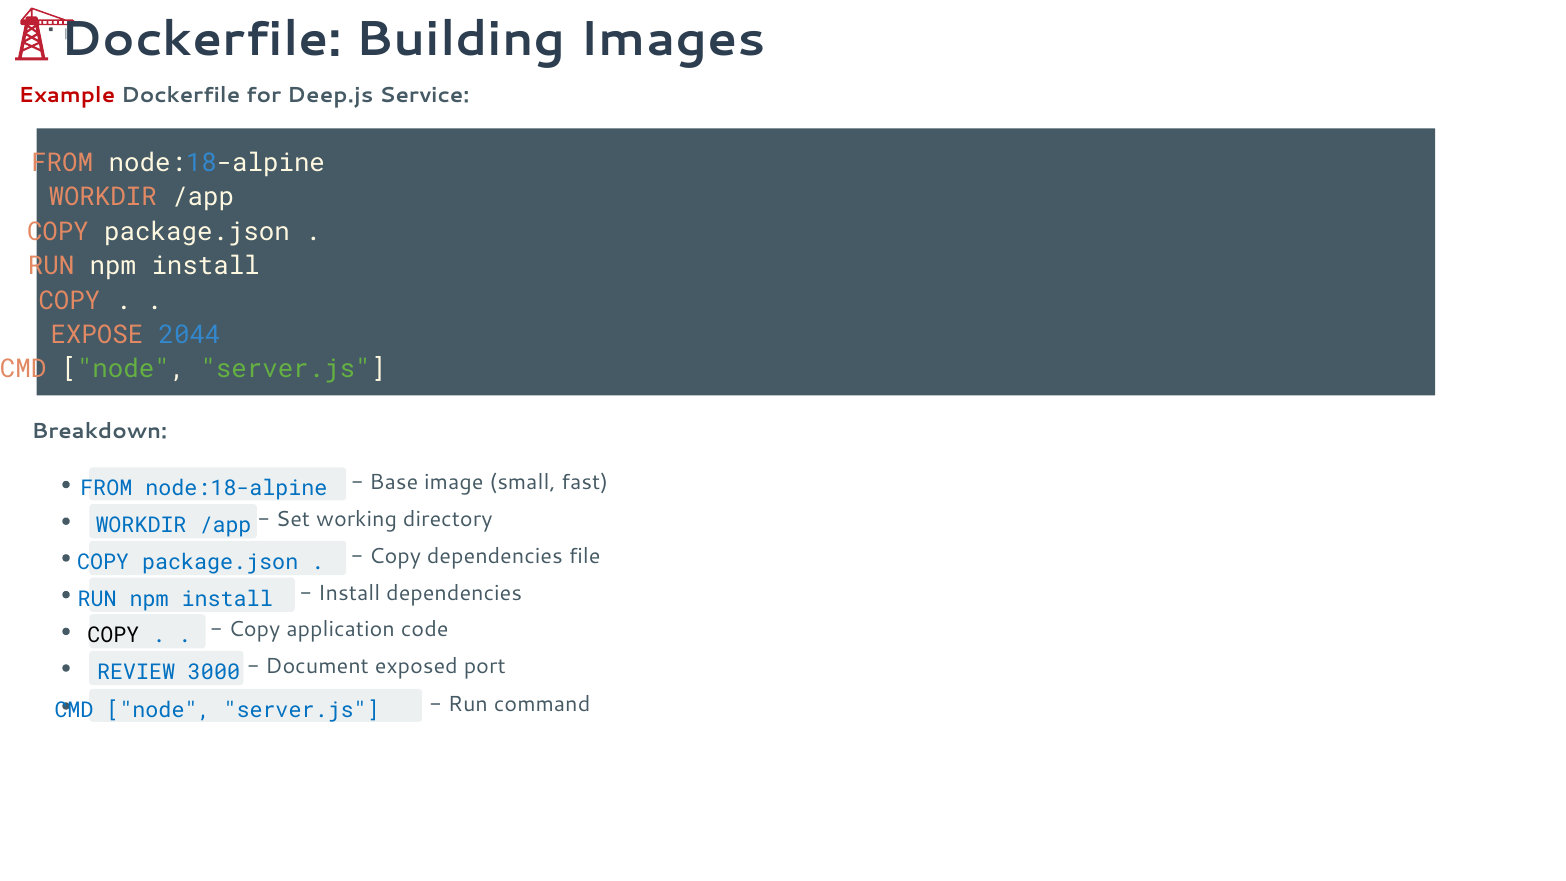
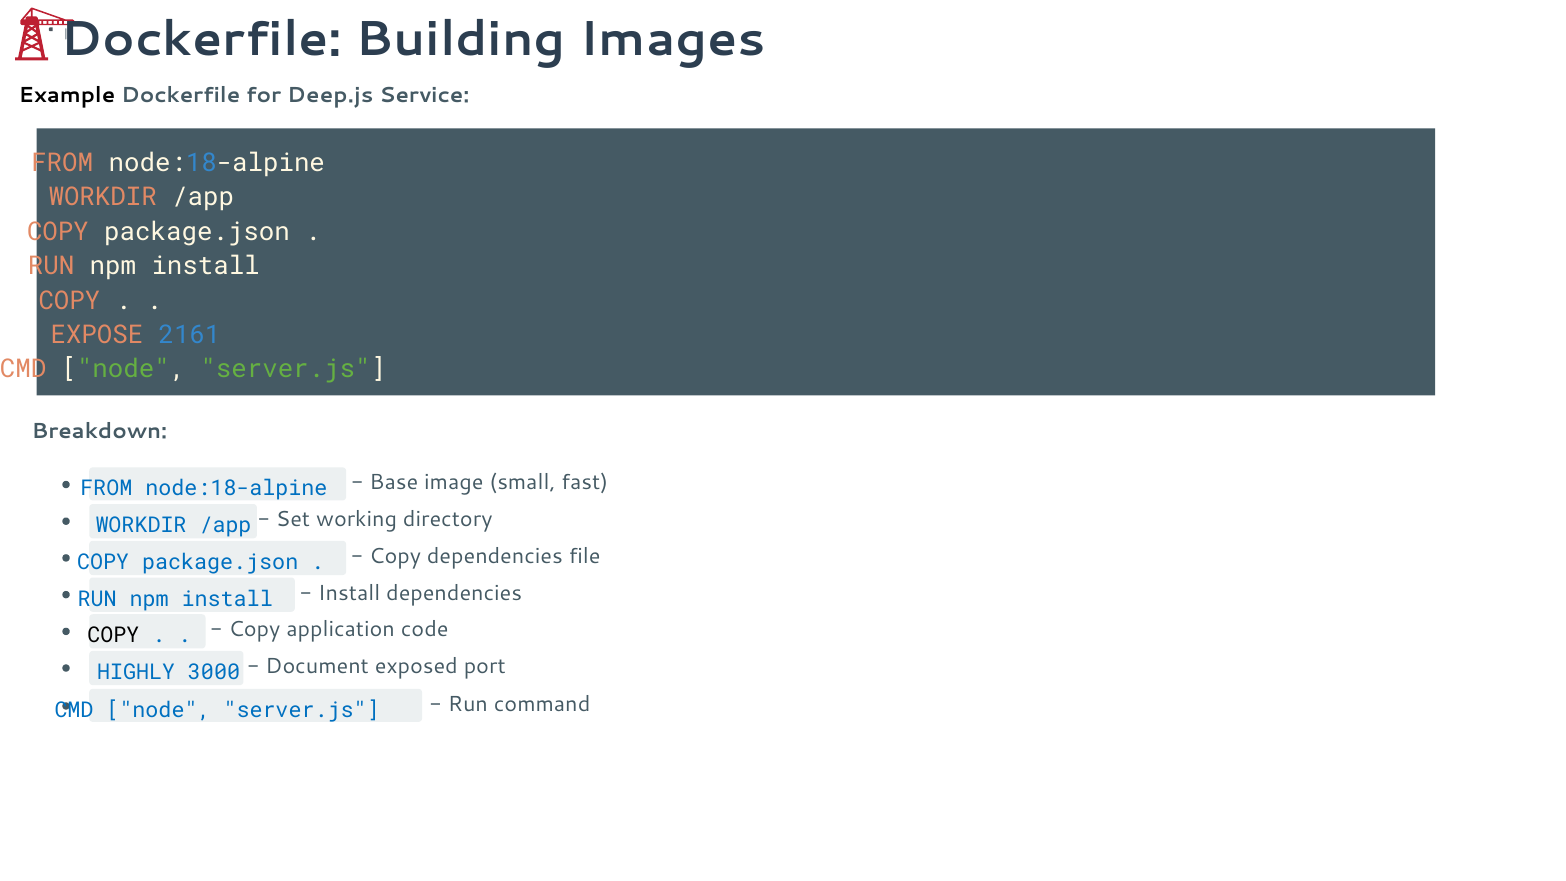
Example colour: red -> black (67, 95)
2044: 2044 -> 2161 (190, 335)
REVIEW: REVIEW -> HIGHLY (136, 672)
